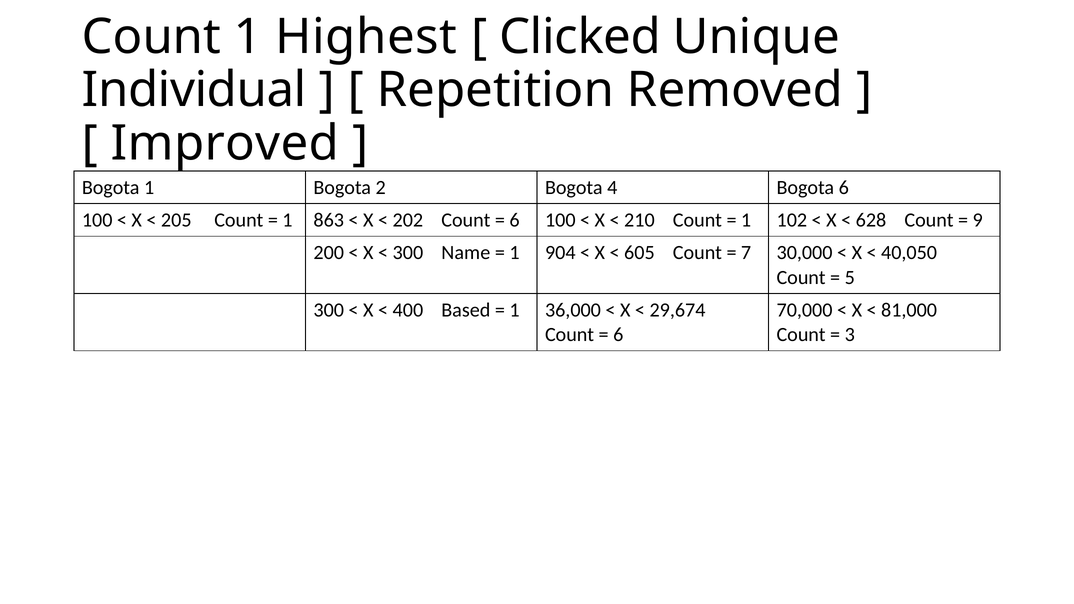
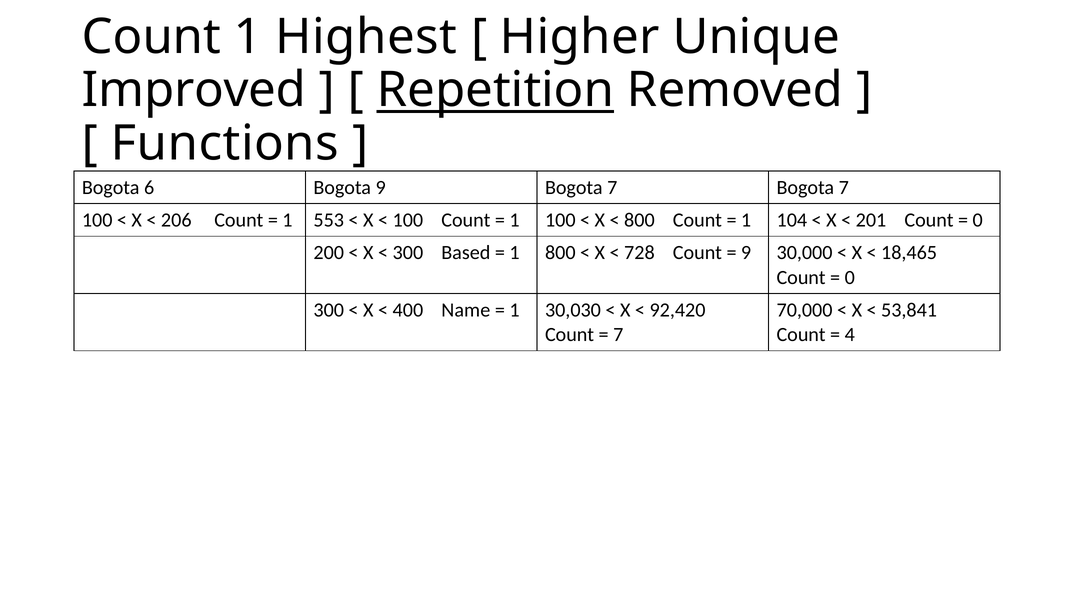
Clicked: Clicked -> Higher (580, 37)
Individual: Individual -> Improved (194, 90)
Repetition underline: none -> present (495, 90)
Improved: Improved -> Functions (225, 143)
Bogota 1: 1 -> 6 (149, 188)
Bogota 2: 2 -> 9 (381, 188)
4: 4 -> 7 (612, 188)
6: 6 -> 7 (844, 188)
205: 205 -> 206 (176, 220)
863: 863 -> 553 (329, 220)
202: 202 -> 100 (408, 220)
6: 6 -> 1 (515, 220)
210: 210 -> 800 (639, 220)
102: 102 -> 104 (792, 220)
628: 628 -> 201 (871, 220)
9: 9 -> 0 (978, 220)
Name: Name -> Based (466, 253)
1 904: 904 -> 800 (560, 253)
605: 605 -> 728 (639, 253)
7: 7 -> 9 (746, 253)
40,050: 40,050 -> 18,465 (909, 253)
5: 5 -> 0 (850, 277)
Based: Based -> Name (466, 310)
36,000: 36,000 -> 30,030 (573, 310)
29,674: 29,674 -> 92,420 (678, 310)
81,000: 81,000 -> 53,841 (909, 310)
6: 6 -> 7 (618, 335)
3: 3 -> 4 (850, 335)
